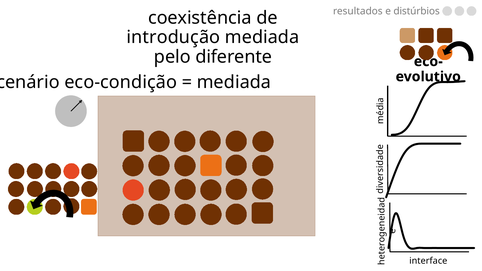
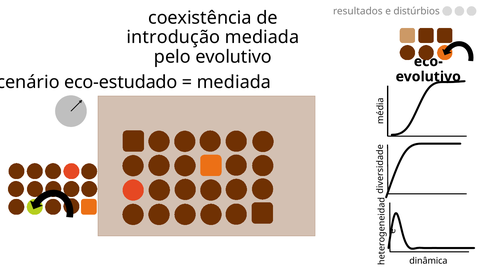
pelo diferente: diferente -> evolutivo (234, 57)
eco-condição: eco-condição -> eco-estudado (121, 82)
interface: interface -> dinâmica (428, 261)
